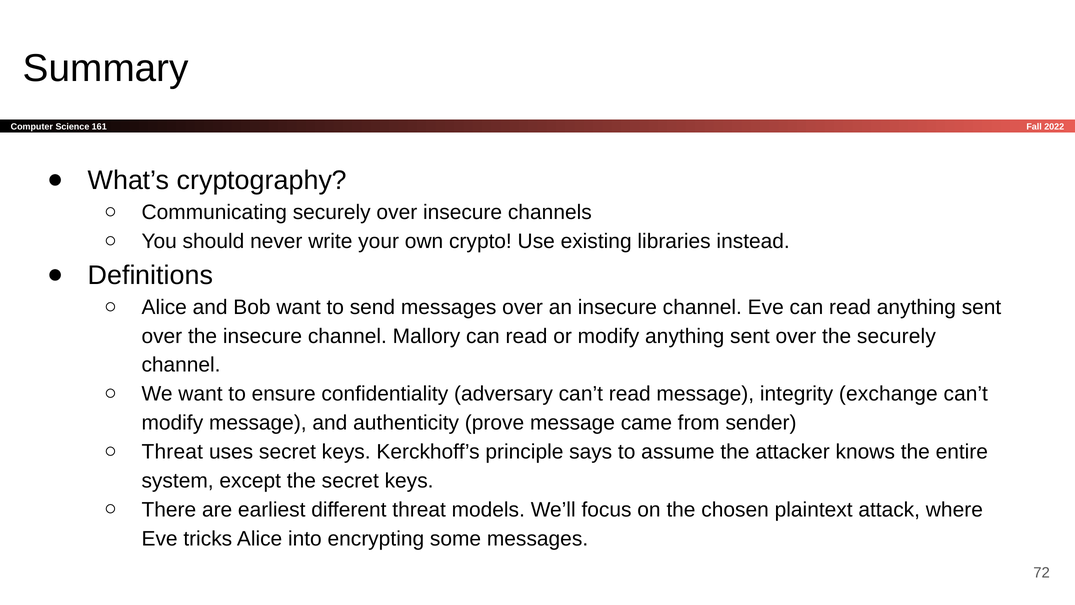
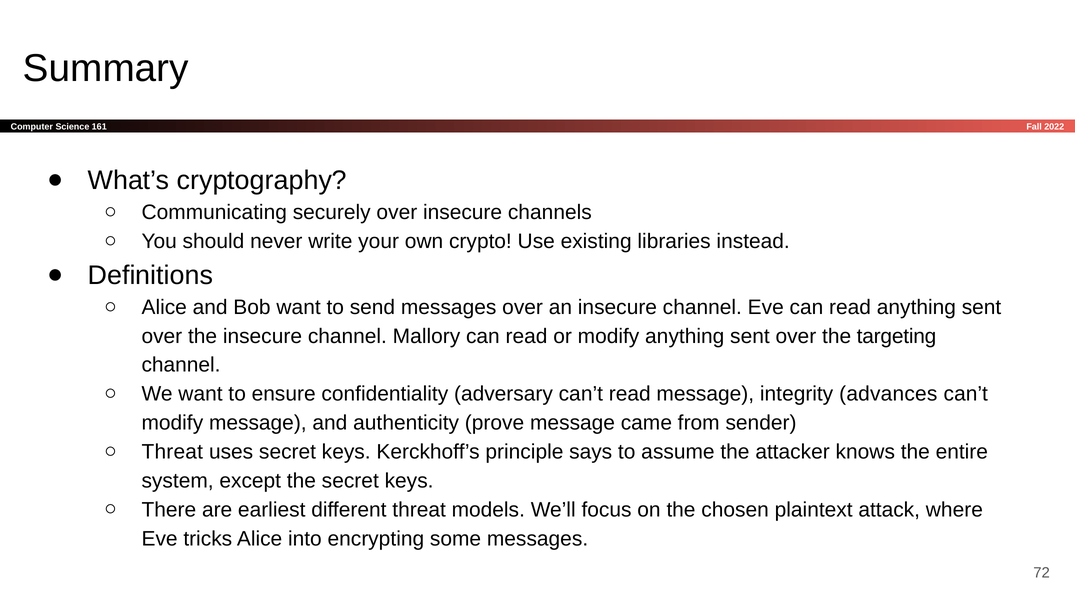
the securely: securely -> targeting (897, 336)
exchange: exchange -> advances (888, 394)
